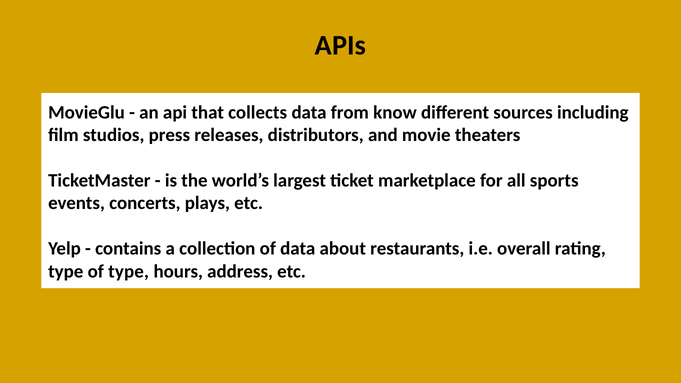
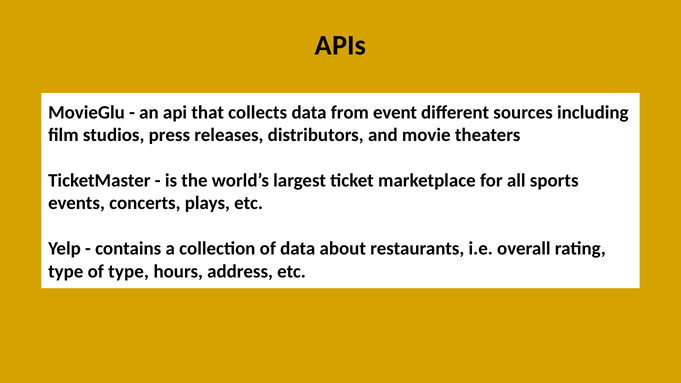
know: know -> event (395, 112)
